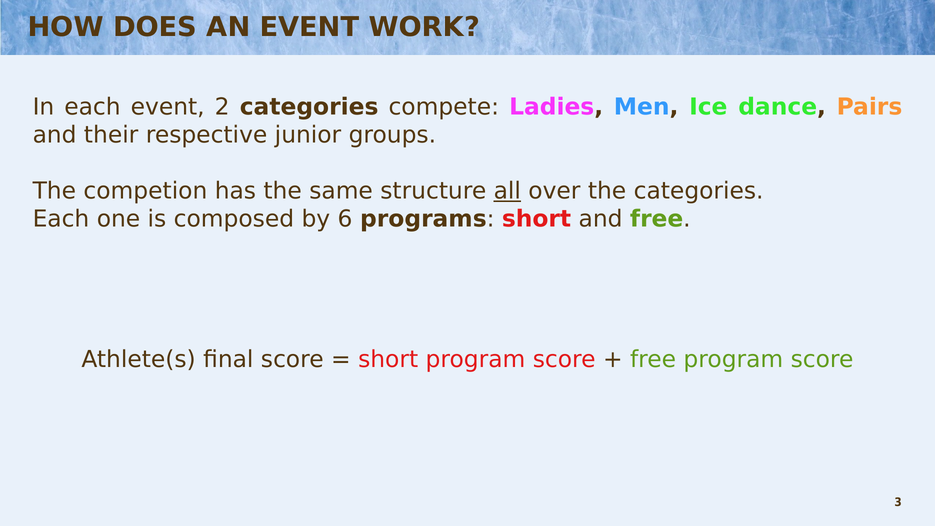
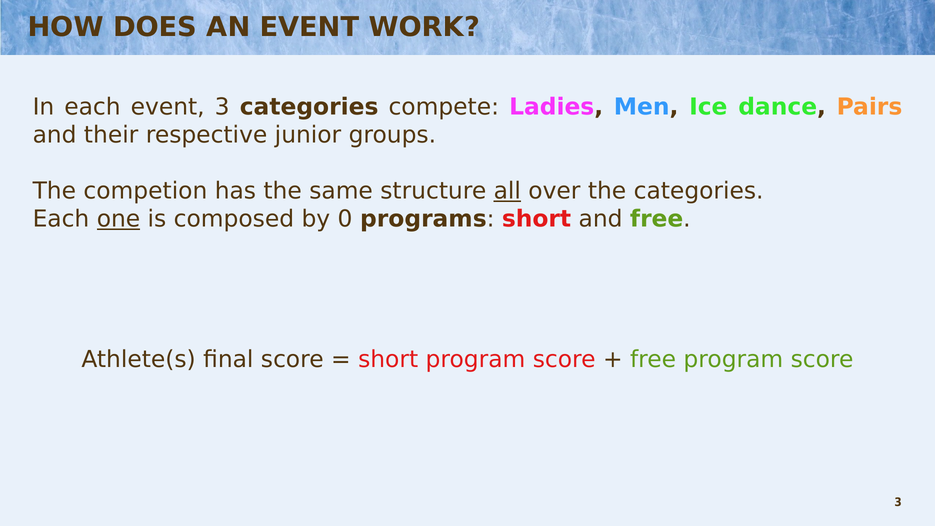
event 2: 2 -> 3 (222, 107)
one underline: none -> present (118, 219)
6: 6 -> 0 (345, 219)
